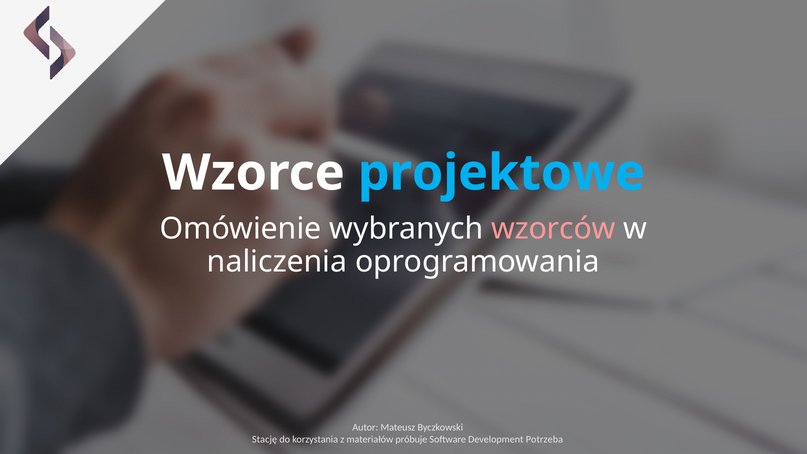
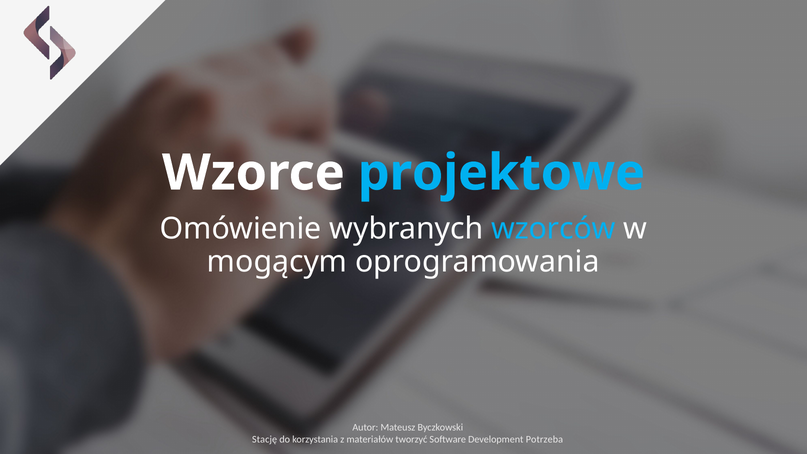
wzorców colour: pink -> light blue (553, 229)
naliczenia: naliczenia -> mogącym (277, 262)
próbuje: próbuje -> tworzyć (411, 440)
